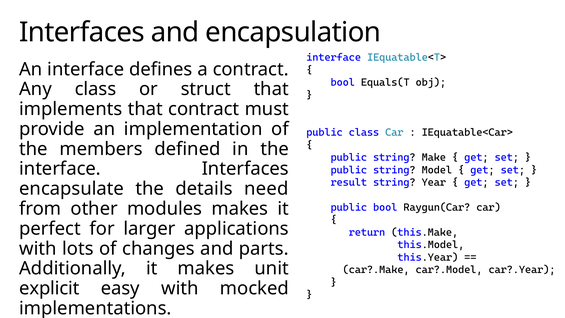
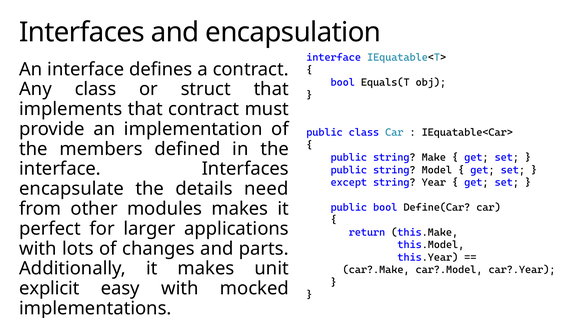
result: result -> except (349, 182)
Raygun(Car: Raygun(Car -> Define(Car (437, 207)
